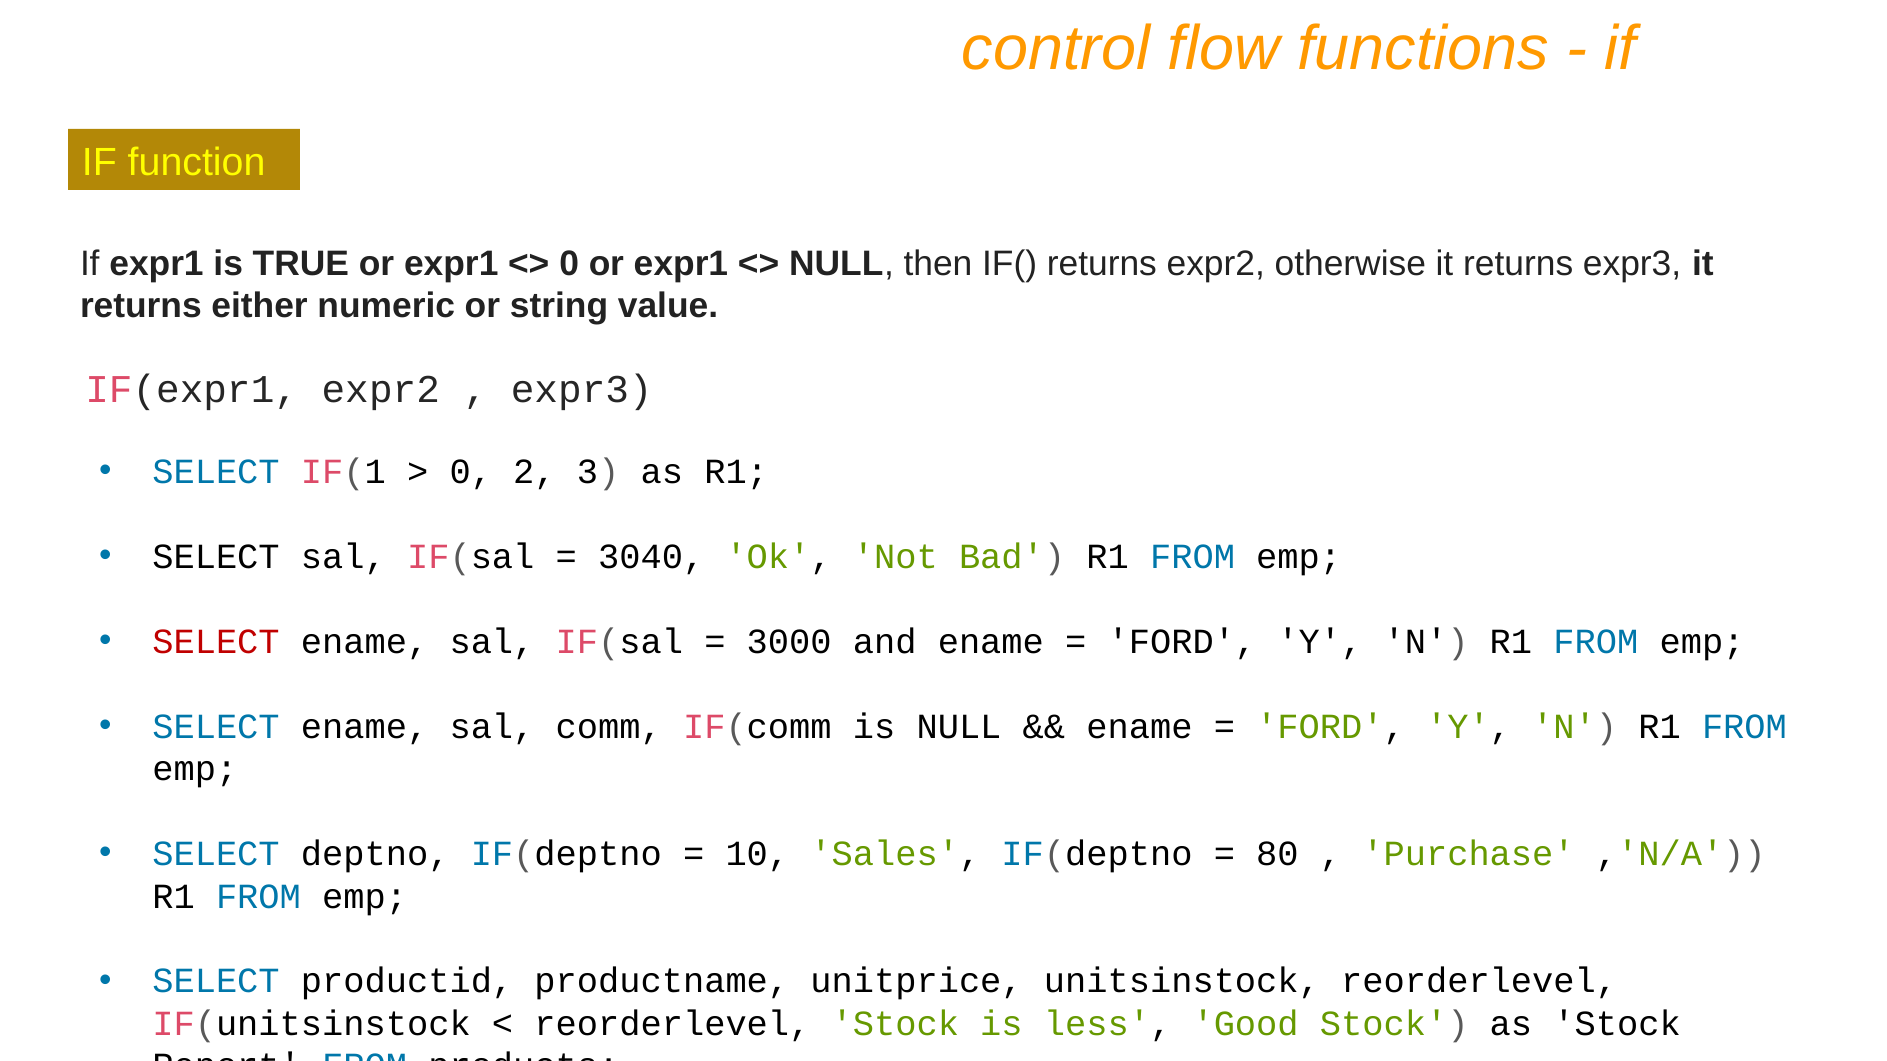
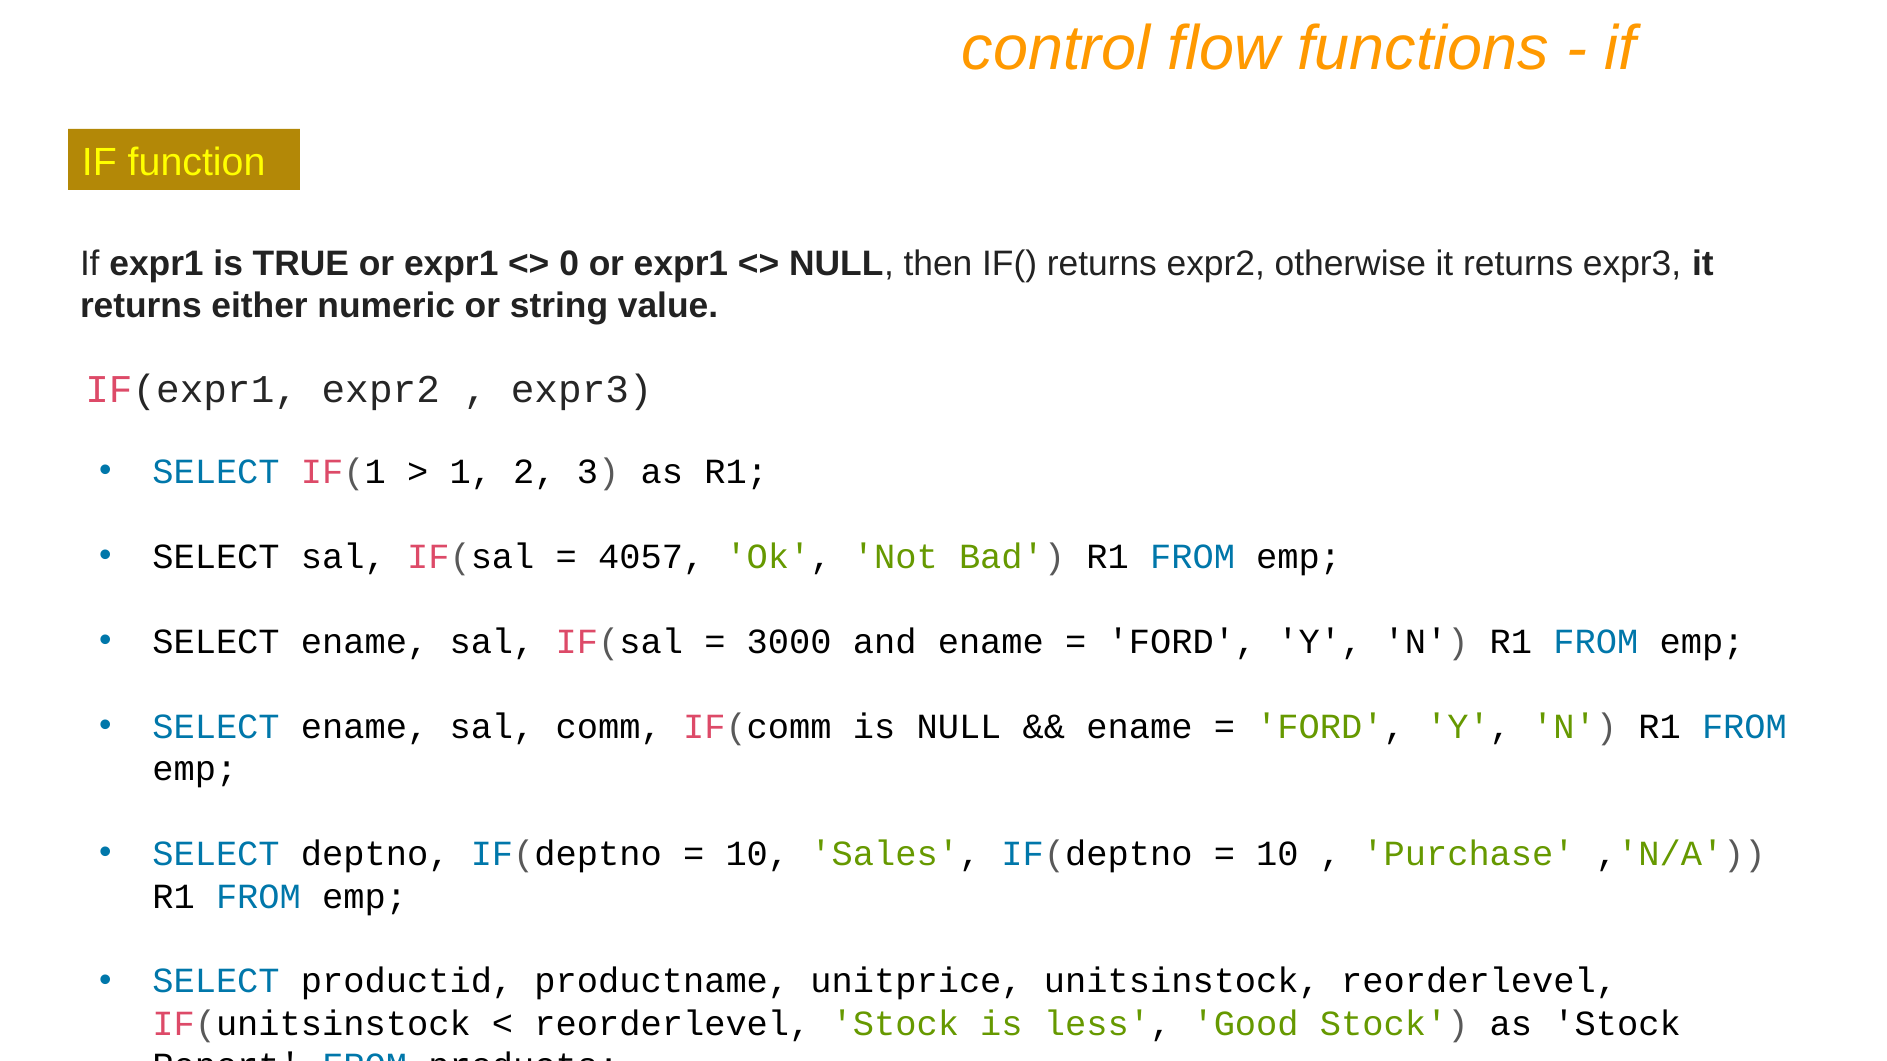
0: 0 -> 1 (471, 472)
3040: 3040 -> 4057 (651, 557)
SELECT colour: red -> black (216, 642)
80: 80 -> 10 (1277, 854)
